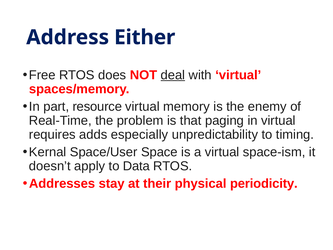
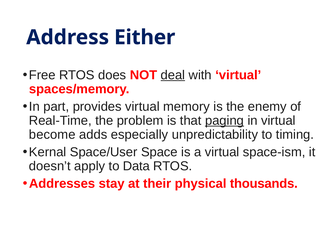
resource: resource -> provides (97, 107)
paging underline: none -> present (224, 121)
requires: requires -> become (52, 134)
periodicity: periodicity -> thousands (264, 183)
